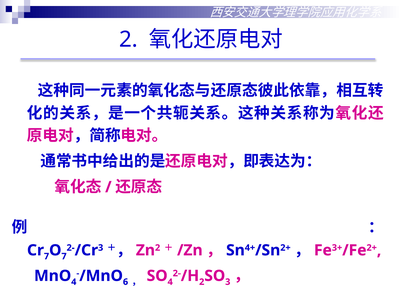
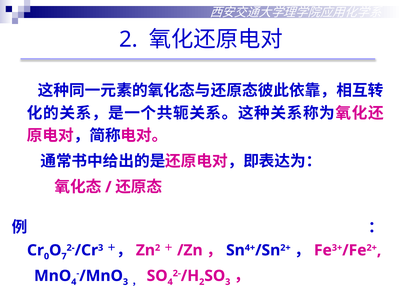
7: 7 -> 0 (47, 257)
6: 6 -> 3 (126, 282)
